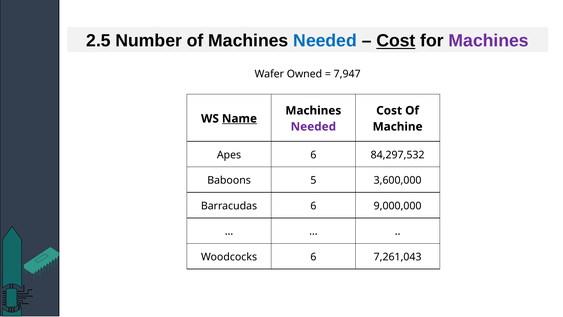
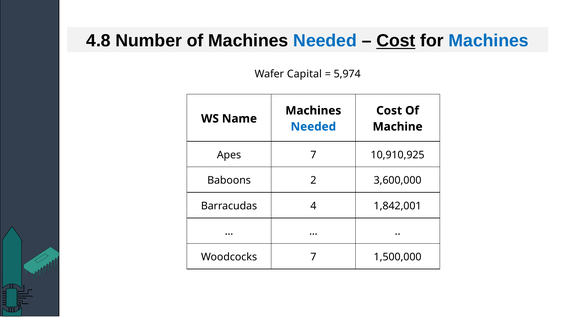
2.5: 2.5 -> 4.8 (98, 41)
Machines colour: purple -> blue (489, 41)
Owned: Owned -> Capital (304, 74)
7,947: 7,947 -> 5,974 (347, 74)
Name underline: present -> none (239, 119)
Needed colour: purple -> blue (313, 127)
Apes 6: 6 -> 7 (313, 155)
84,297,532: 84,297,532 -> 10,910,925 (398, 155)
5: 5 -> 2 (313, 180)
Barracudas 6: 6 -> 4 (313, 206)
9,000,000: 9,000,000 -> 1,842,001 (398, 206)
Woodcocks 6: 6 -> 7 (313, 257)
7,261,043: 7,261,043 -> 1,500,000 (398, 257)
